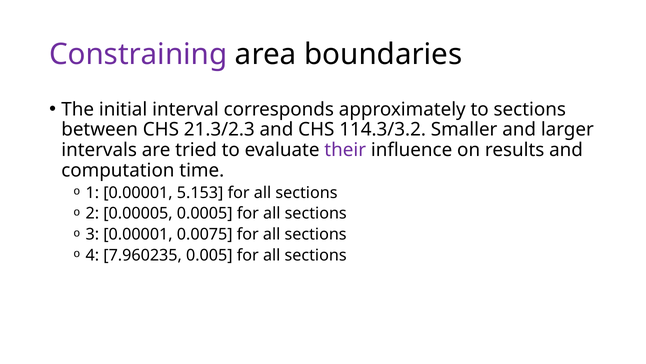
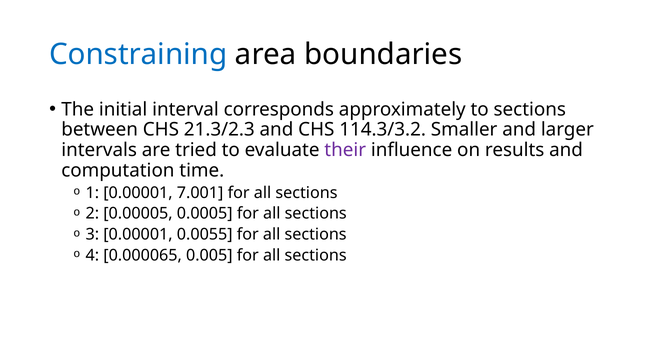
Constraining colour: purple -> blue (138, 54)
5.153: 5.153 -> 7.001 (200, 192)
0.0075: 0.0075 -> 0.0055 (205, 234)
7.960235: 7.960235 -> 0.000065 (143, 255)
